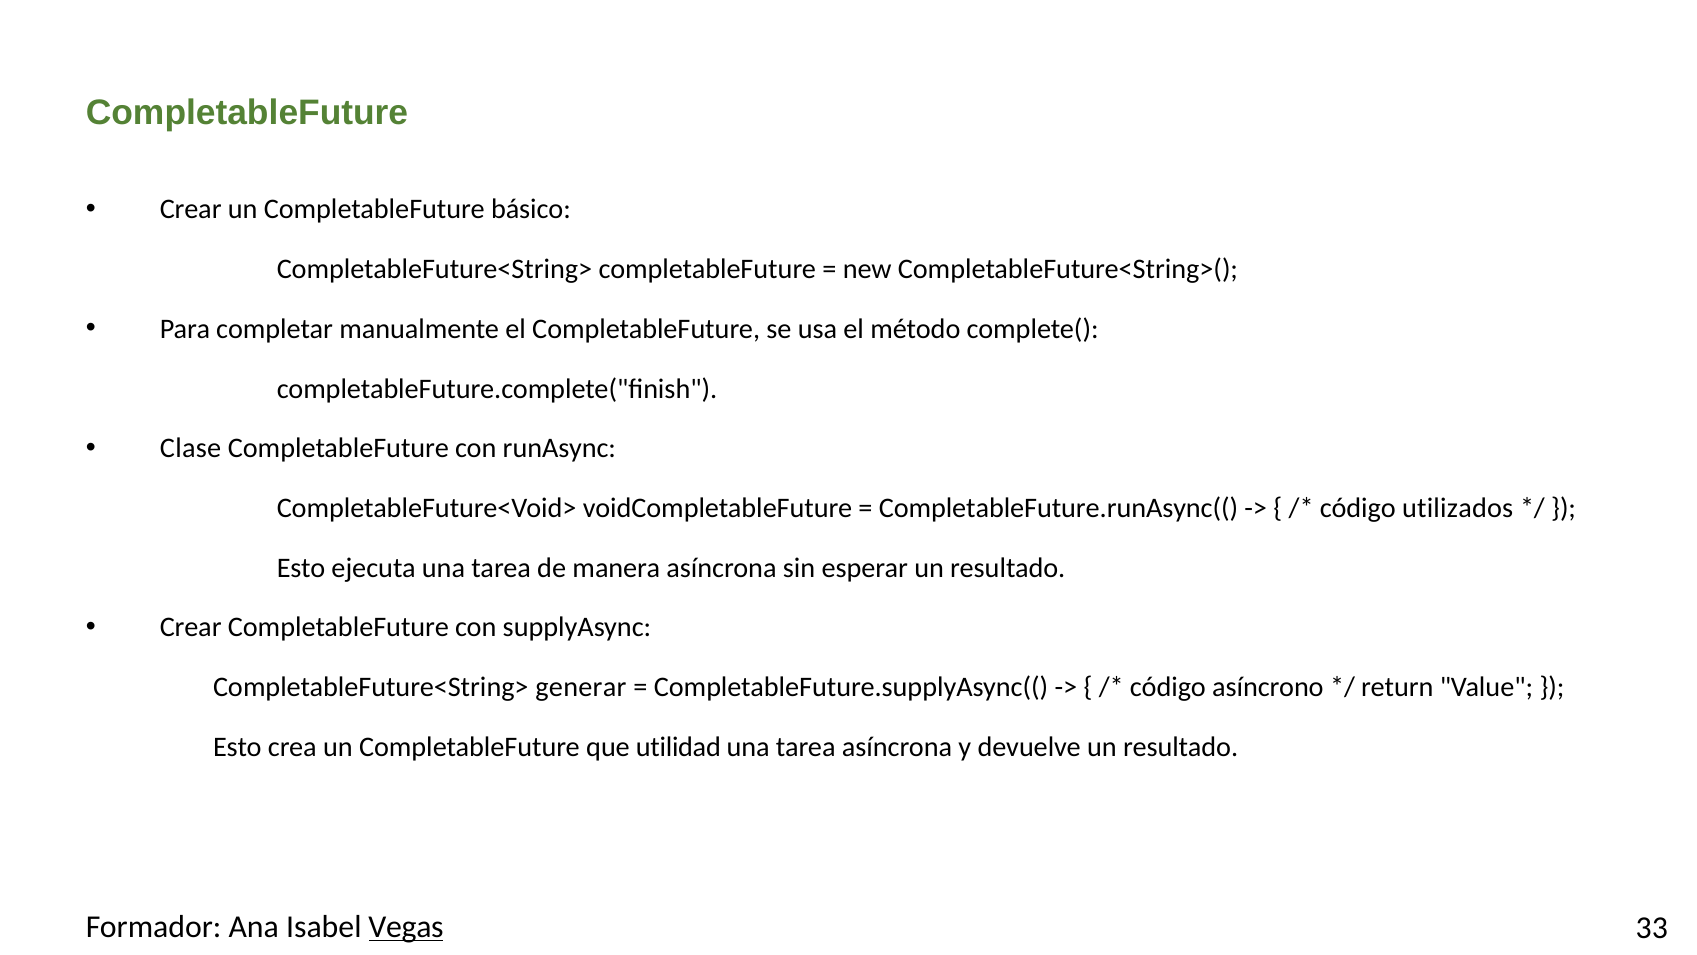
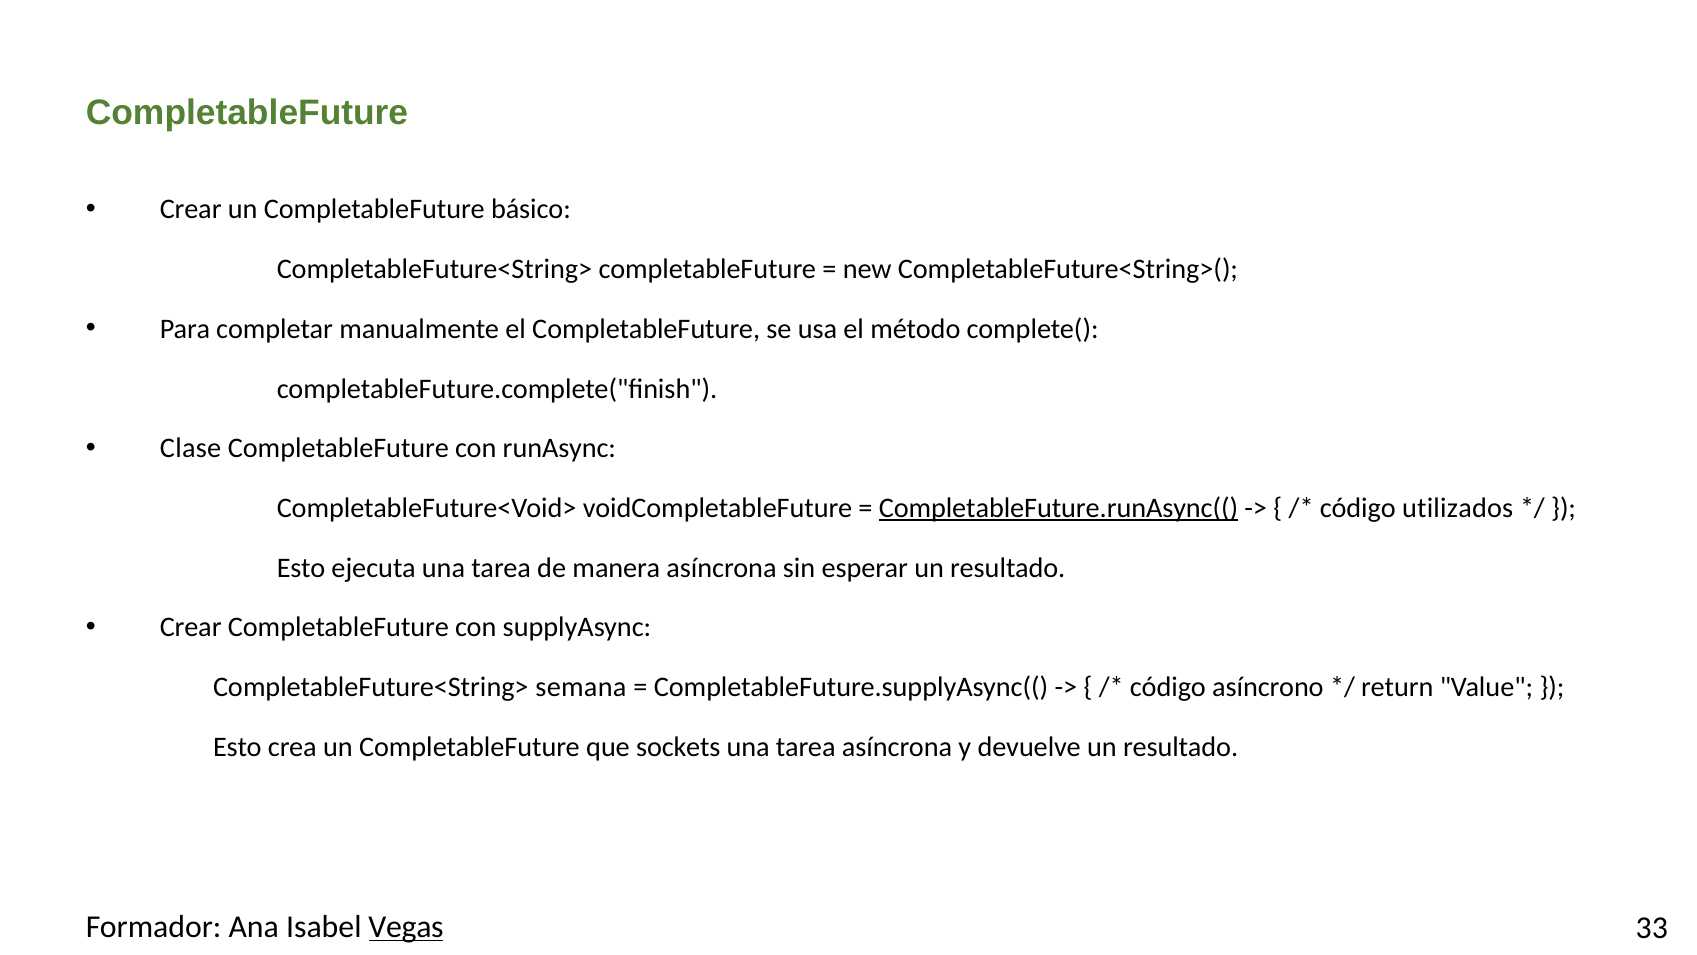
CompletableFuture.runAsync(( underline: none -> present (1058, 508)
generar: generar -> semana (581, 687)
utilidad: utilidad -> sockets (678, 747)
